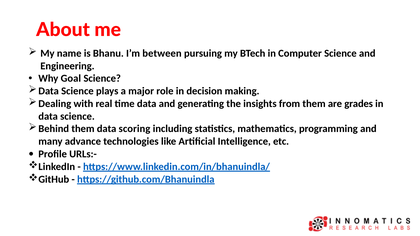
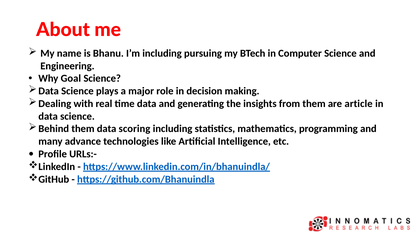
I’m between: between -> including (162, 53)
grades: grades -> article (359, 104)
